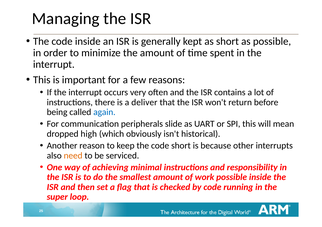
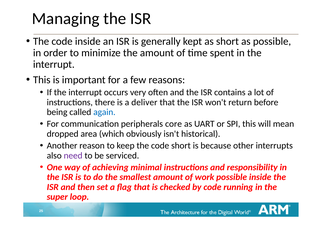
slide: slide -> core (174, 124)
high: high -> area (89, 134)
need colour: orange -> purple (73, 156)
